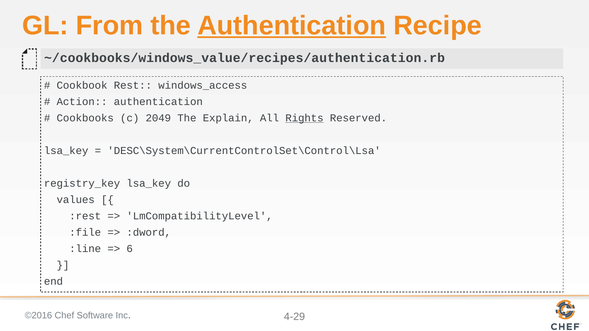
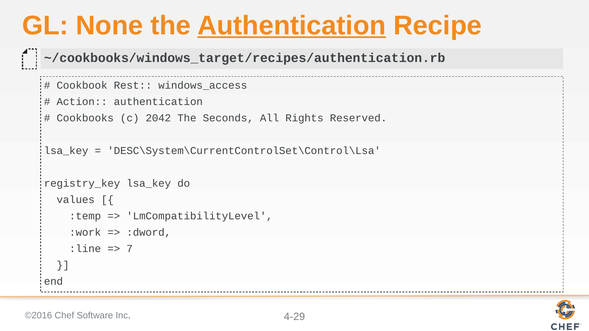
From: From -> None (109, 25)
~/cookbooks/windows_value/recipes/authentication.rb: ~/cookbooks/windows_value/recipes/authentication.rb -> ~/cookbooks/windows_target/recipes/authentication.rb (245, 58)
2049: 2049 -> 2042 (158, 118)
Explain: Explain -> Seconds (228, 118)
Rights underline: present -> none (304, 118)
:rest: :rest -> :temp (85, 216)
:file: :file -> :work (85, 233)
6: 6 -> 7 (130, 249)
